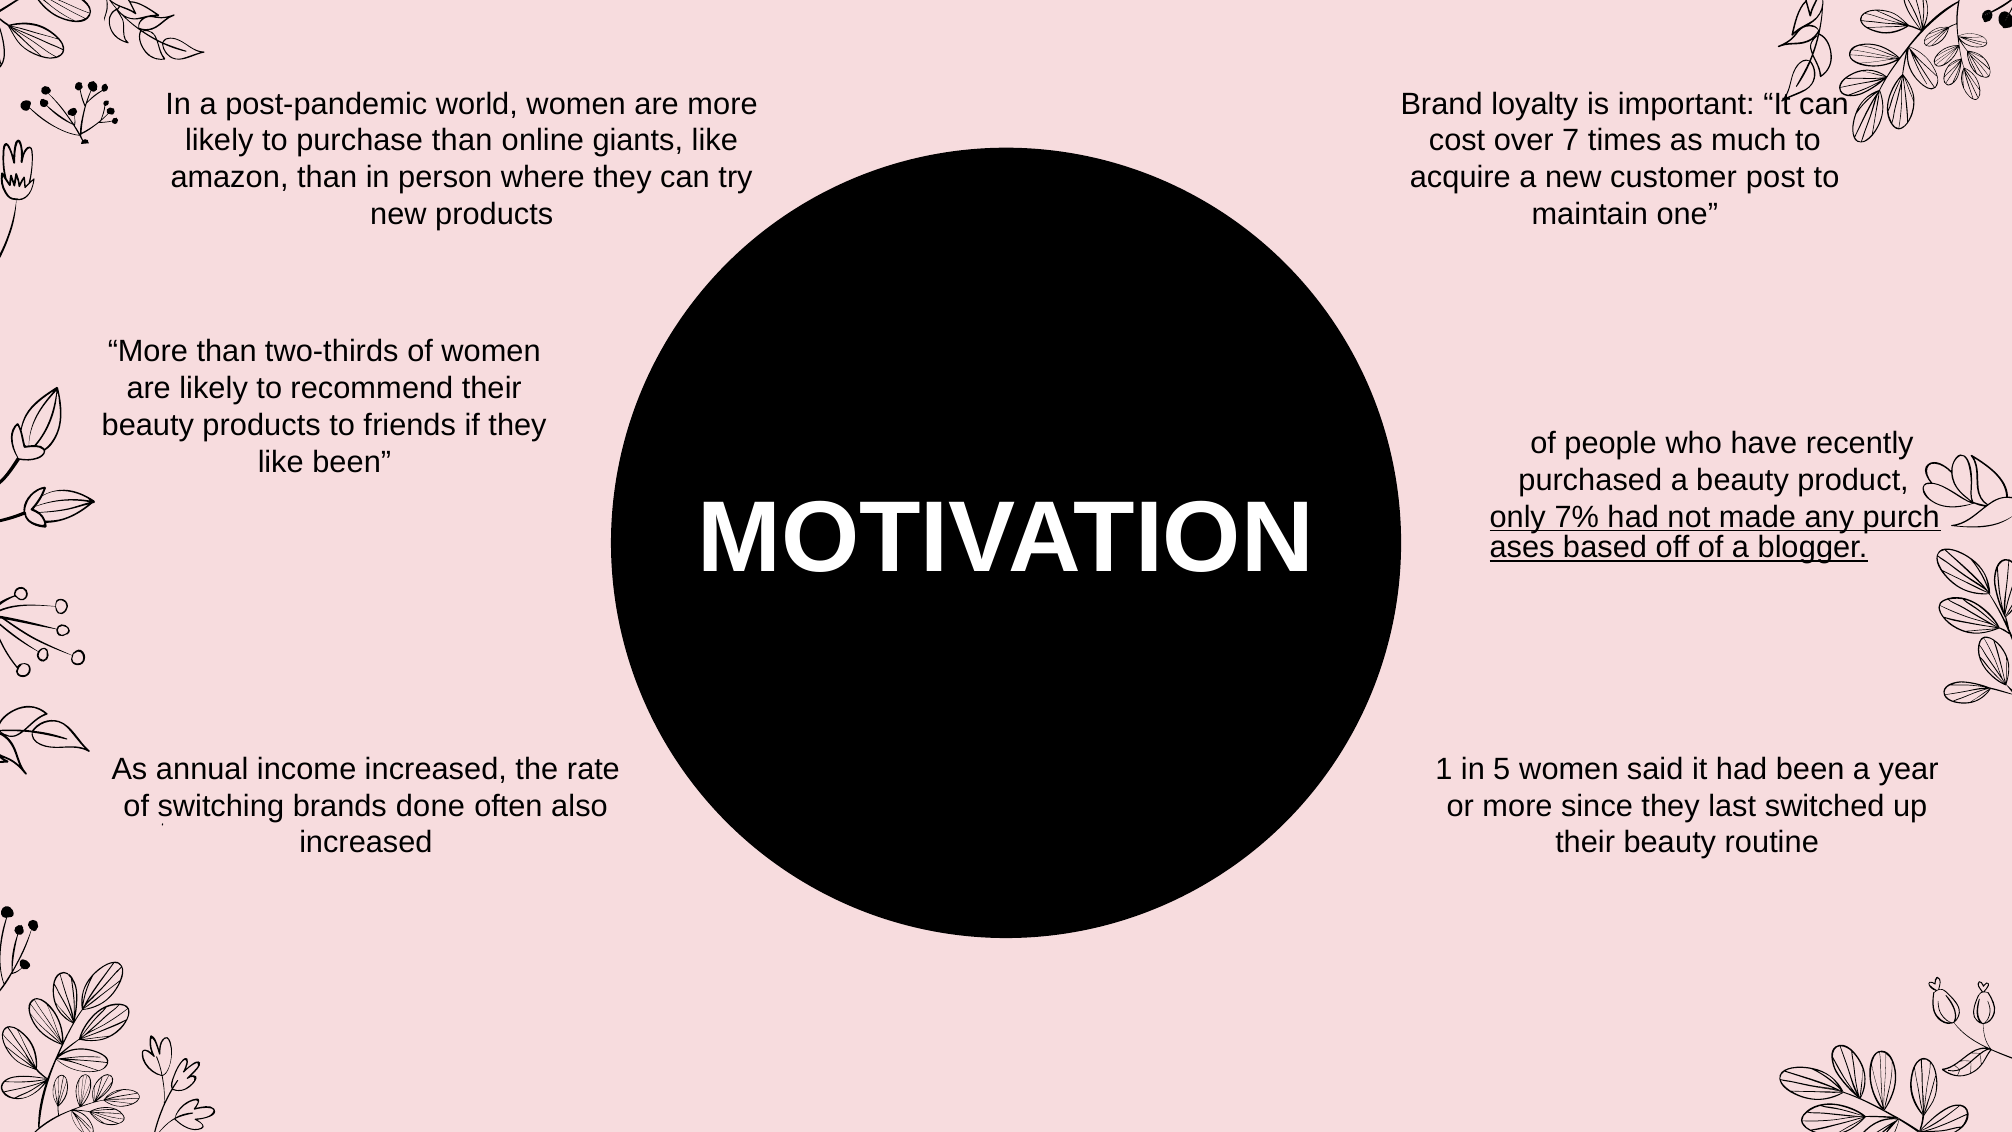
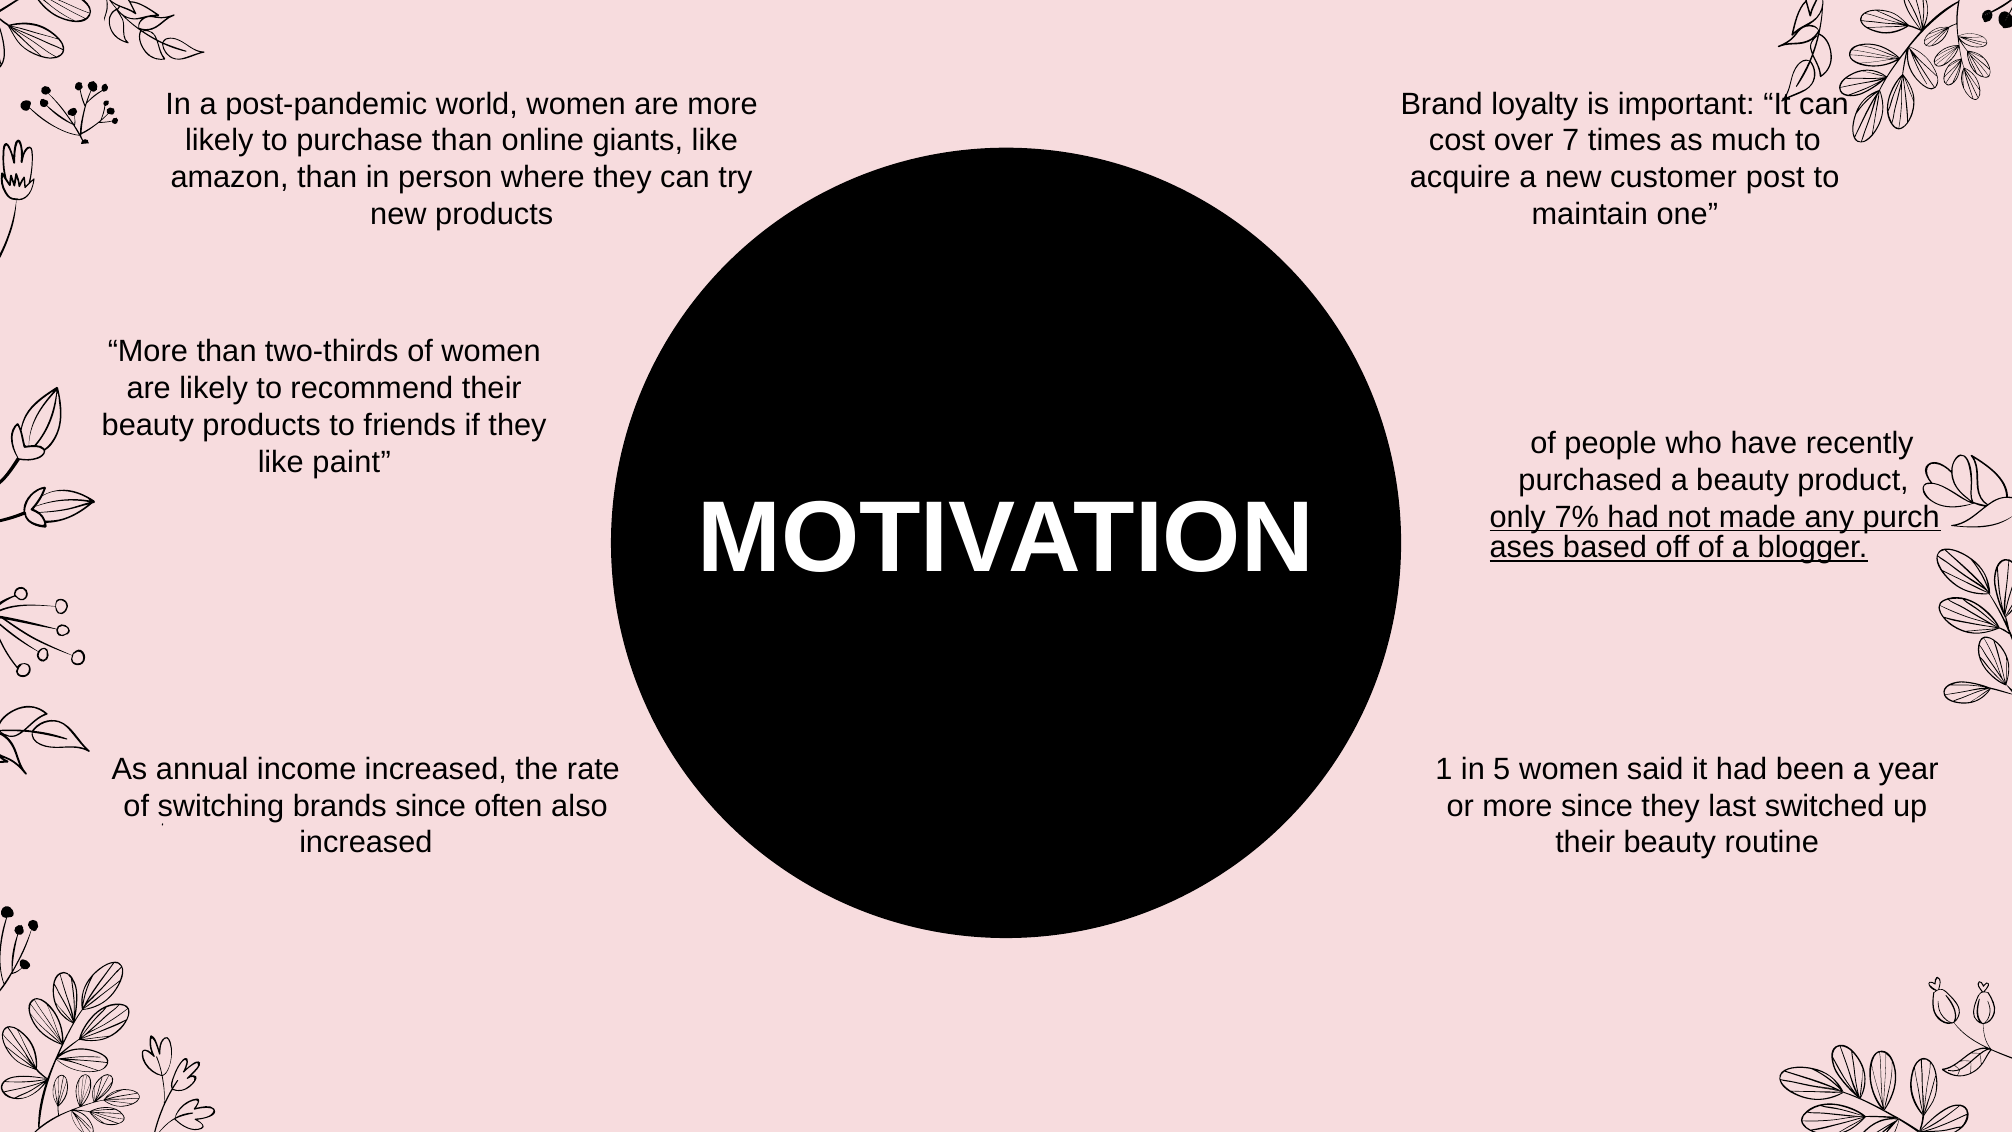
like been: been -> paint (352, 462)
brands done: done -> since (431, 806)
